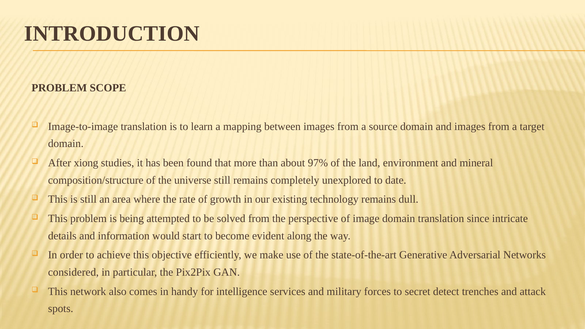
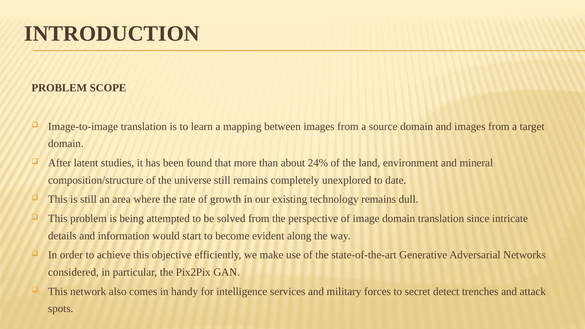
xiong: xiong -> latent (86, 163)
97%: 97% -> 24% (318, 163)
